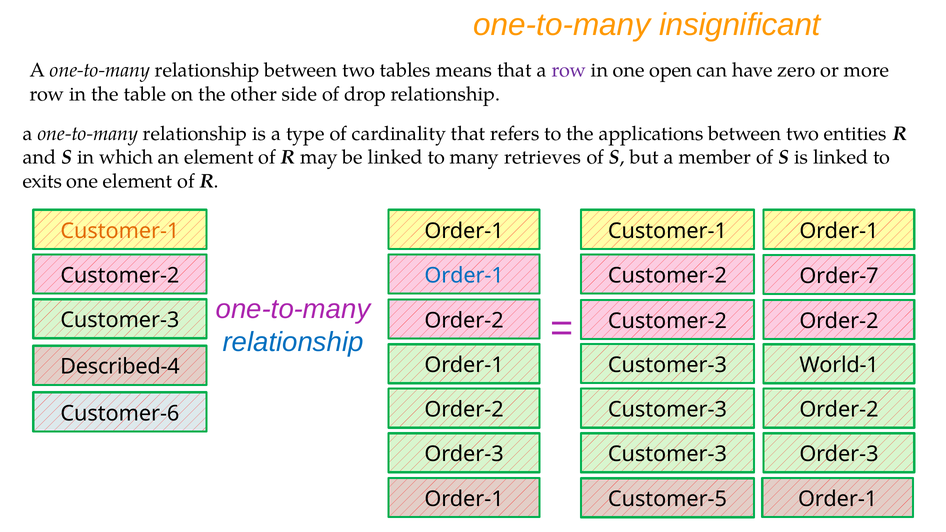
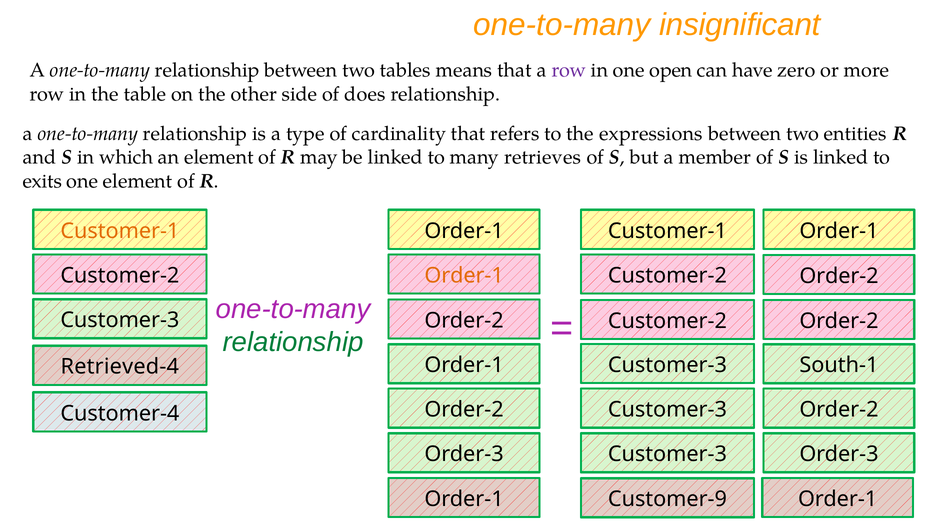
drop: drop -> does (365, 94)
applications: applications -> expressions (651, 134)
Customer-2 Order-7: Order-7 -> Order-2 (839, 276)
Order-1 colour: blue -> orange (464, 276)
relationship colour: blue -> green (293, 342)
World-1: World-1 -> South-1 (839, 365)
Described-4: Described-4 -> Retrieved-4 (120, 367)
Customer-6: Customer-6 -> Customer-4 (120, 413)
Customer-5: Customer-5 -> Customer-9 (667, 499)
